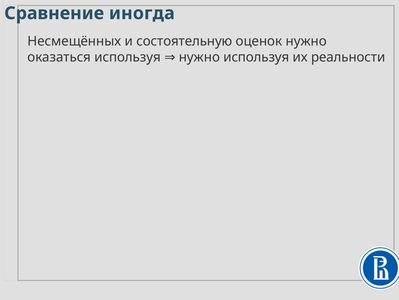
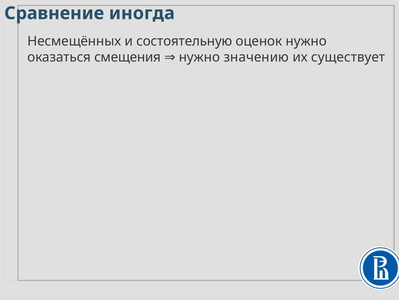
оказаться используя: используя -> смещения (128, 57)
нужно используя: используя -> значению (256, 57)
реальности: реальности -> существует (348, 57)
